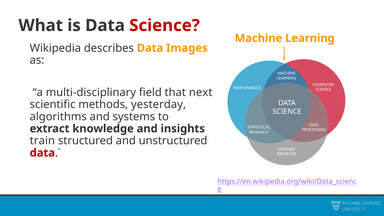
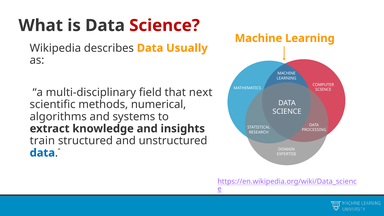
Images: Images -> Usually (187, 48)
yesterday: yesterday -> numerical (159, 104)
data colour: red -> blue (42, 153)
